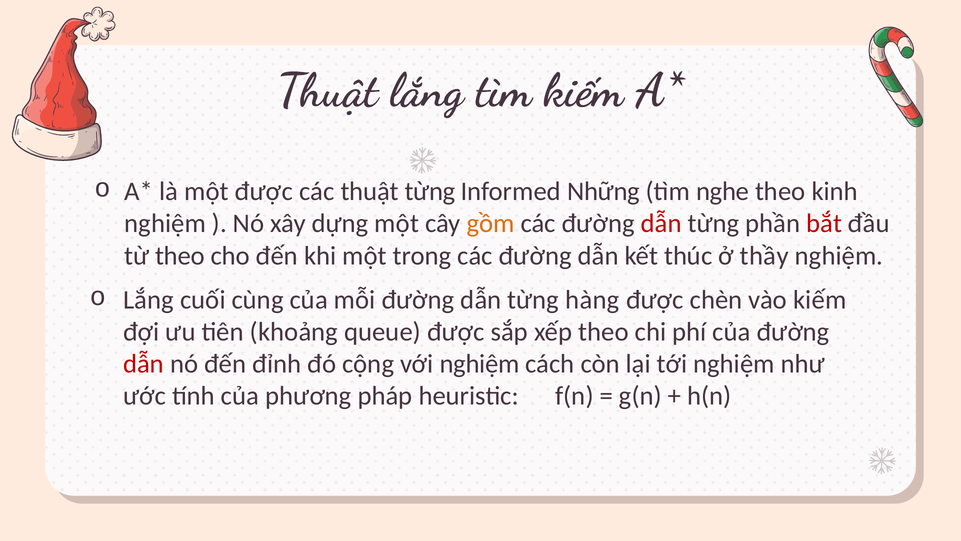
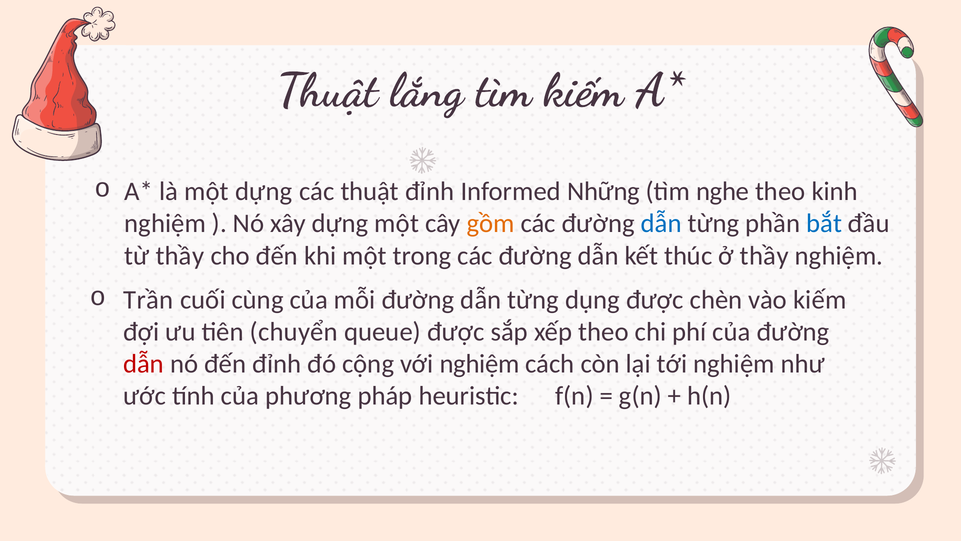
một được: được -> dựng (264, 191)
thuật từng: từng -> đỉnh (430, 191)
dẫn colour: red -> blue (661, 223)
bắt colour: red -> blue (824, 223)
từ theo: theo -> thầy (180, 256)
Lắng: Lắng -> Trần (148, 300)
hàng: hàng -> dụng (592, 300)
khoảng: khoảng -> chuyển (294, 332)
